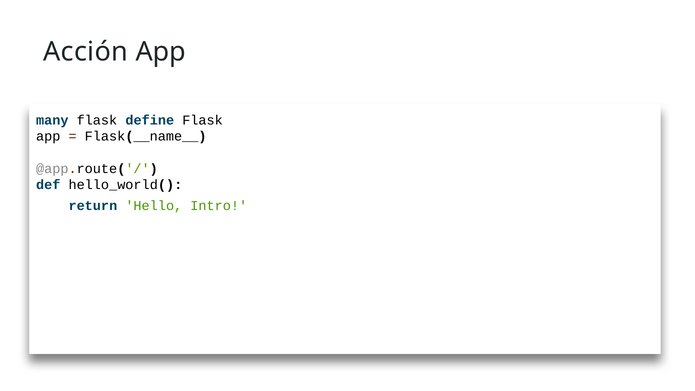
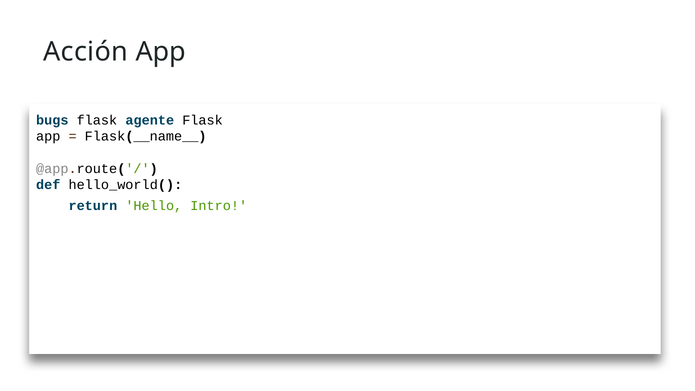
many: many -> bugs (52, 120)
define: define -> agente (150, 120)
